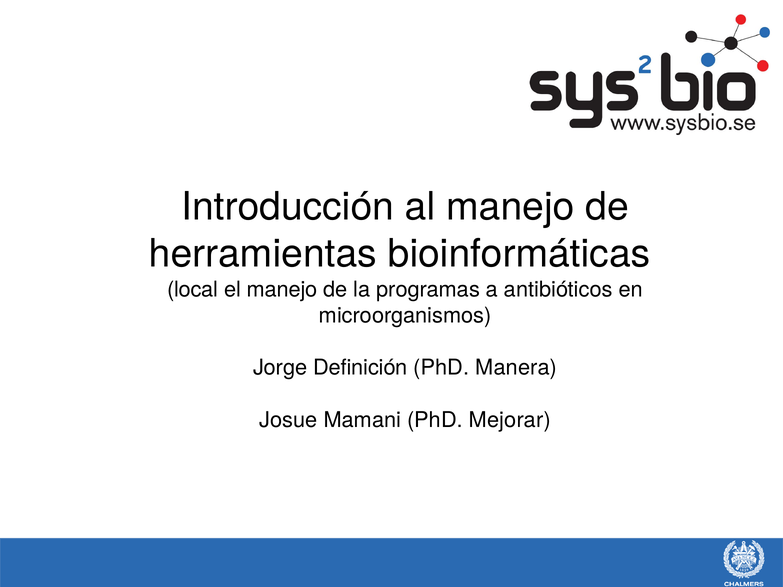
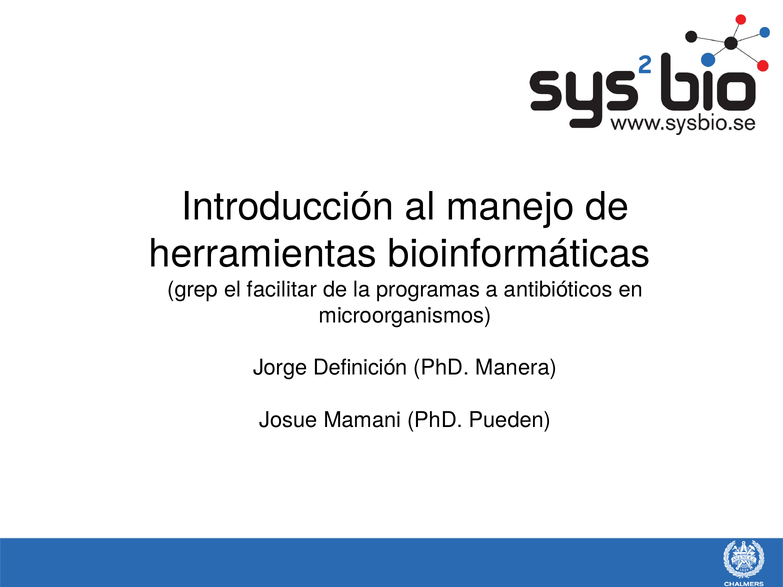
local: local -> grep (193, 289)
el manejo: manejo -> facilitar (282, 289)
Mejorar: Mejorar -> Pueden (510, 420)
